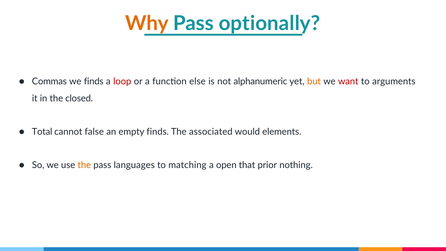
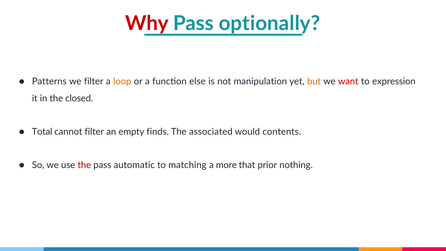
Why colour: orange -> red (147, 23)
Commas: Commas -> Patterns (49, 82)
we finds: finds -> filter (94, 82)
loop colour: red -> orange (122, 82)
alphanumeric: alphanumeric -> manipulation (260, 82)
arguments: arguments -> expression (394, 82)
cannot false: false -> filter (94, 132)
elements: elements -> contents (282, 132)
the colour: orange -> red (84, 165)
languages: languages -> automatic (134, 165)
open: open -> more (226, 165)
